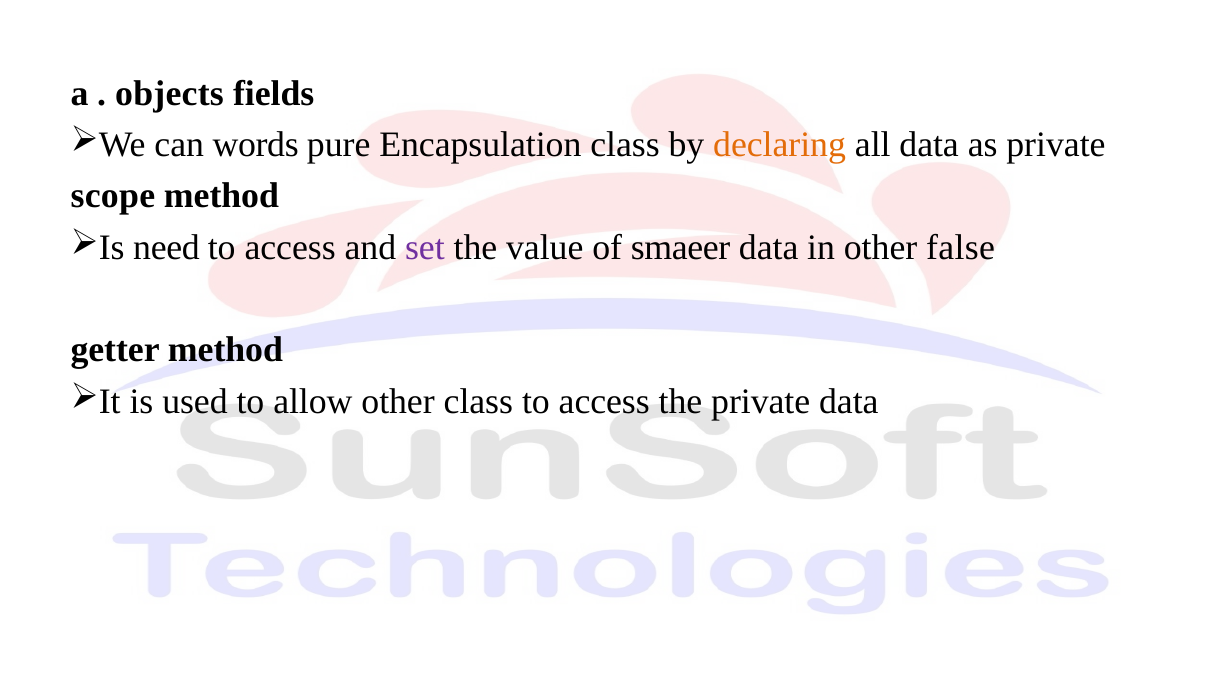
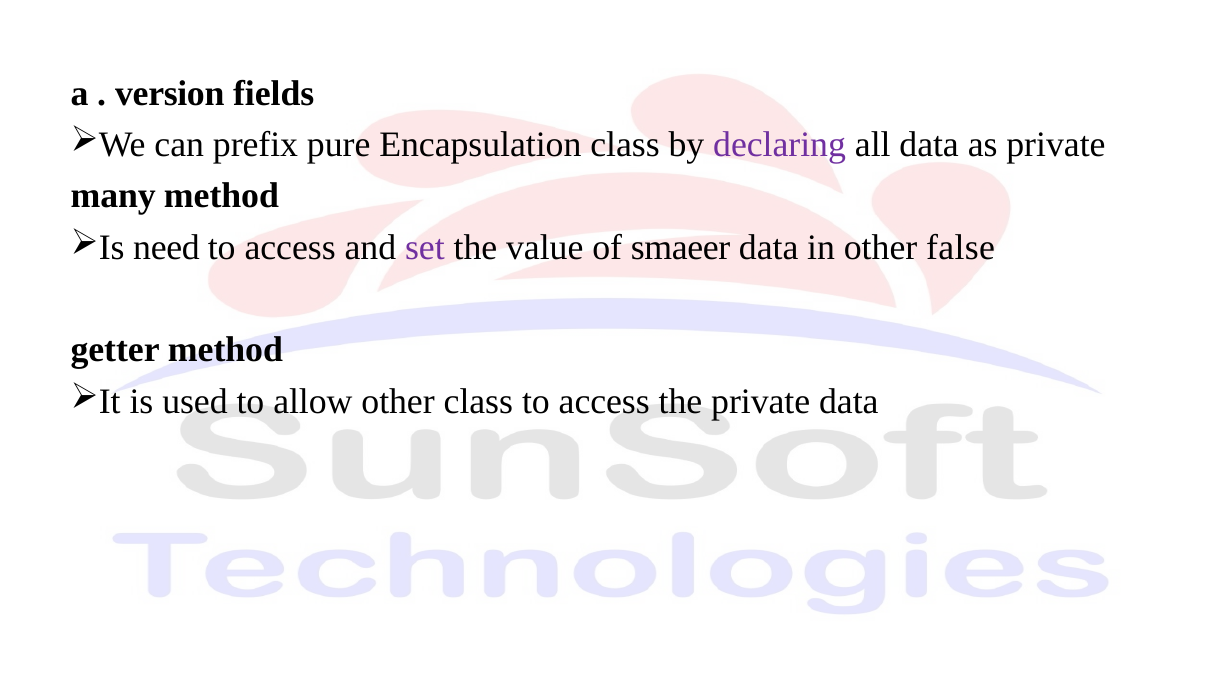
objects: objects -> version (170, 93)
words: words -> prefix (256, 145)
declaring colour: orange -> purple (780, 145)
scope: scope -> many (113, 196)
